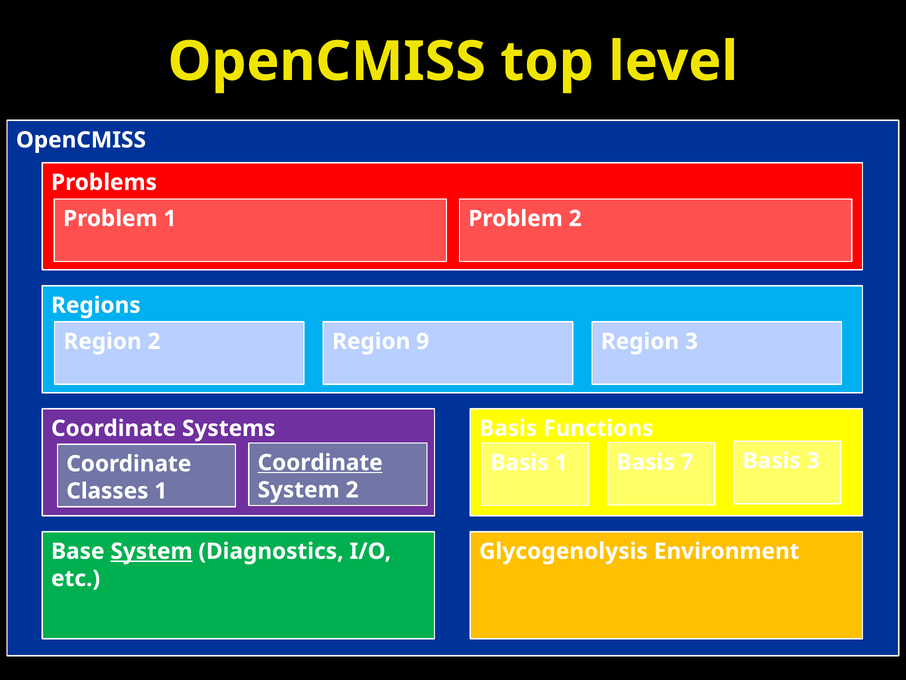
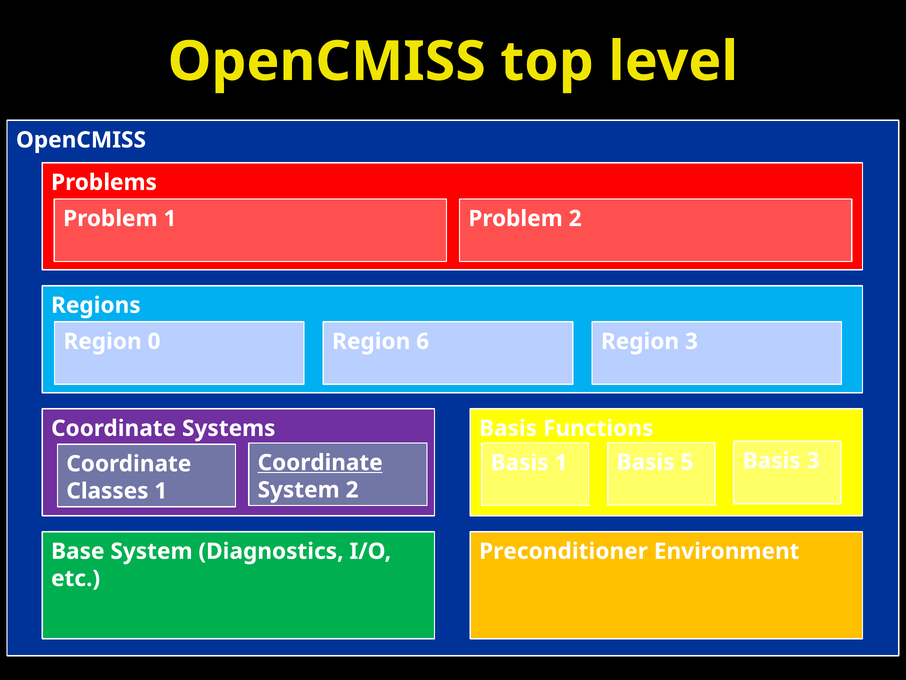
Region 2: 2 -> 0 (154, 341)
9: 9 -> 6 (423, 341)
7: 7 -> 5 (687, 462)
System underline: present -> none (151, 551)
Glycogenolysis: Glycogenolysis -> Preconditioner (564, 551)
